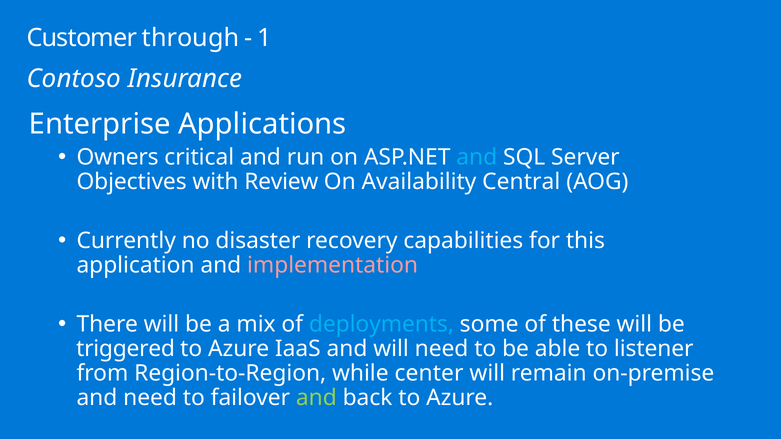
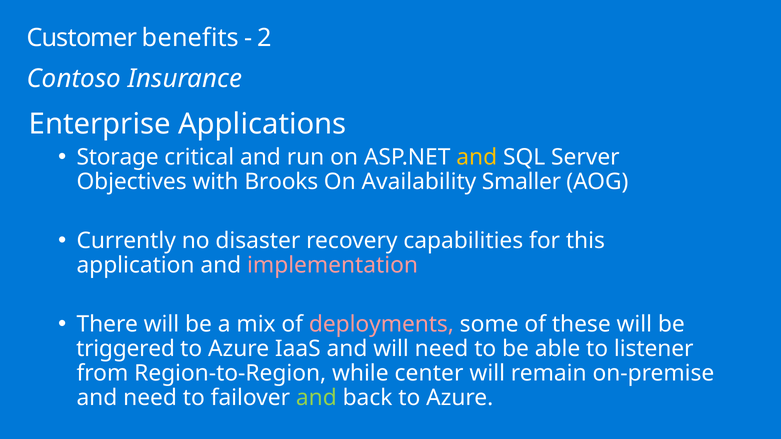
through: through -> benefits (190, 38)
1: 1 -> 2 (264, 38)
Owners: Owners -> Storage (118, 157)
and colour: light blue -> yellow (477, 157)
Review: Review -> Brooks (281, 182)
Central: Central -> Smaller (521, 182)
deployments colour: light blue -> pink (381, 324)
